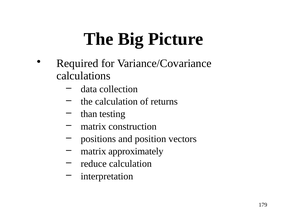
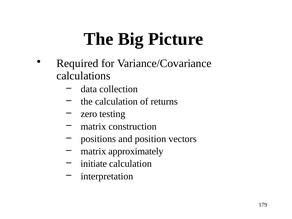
than: than -> zero (89, 114)
reduce: reduce -> initiate (94, 164)
